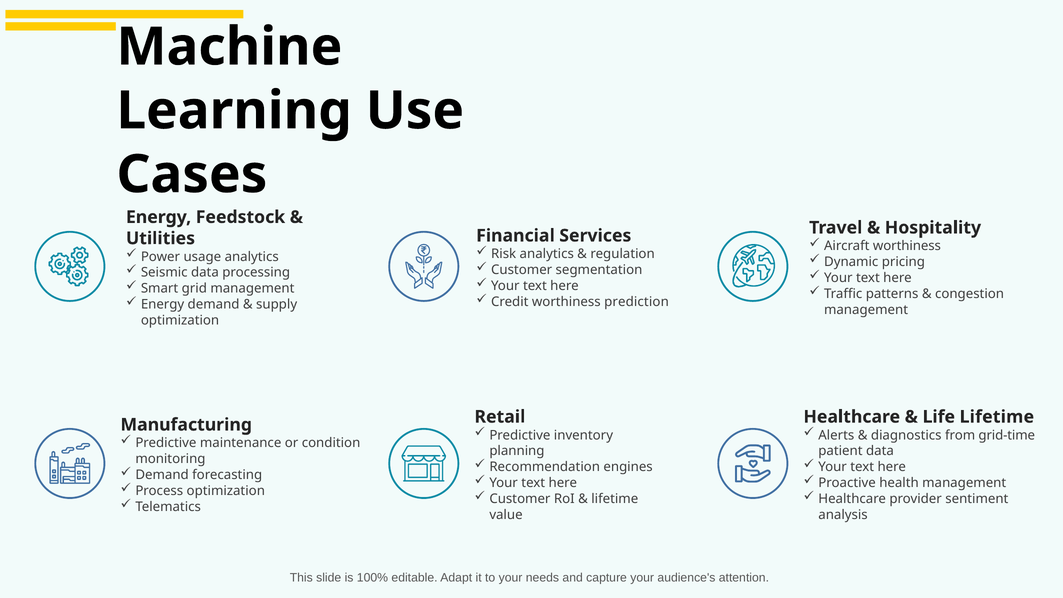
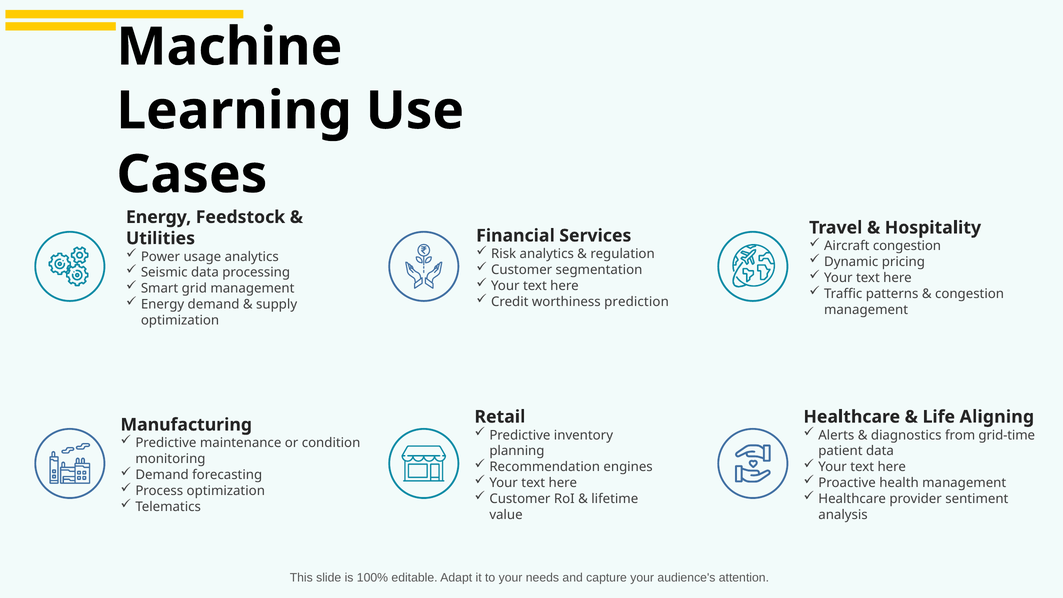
Aircraft worthiness: worthiness -> congestion (907, 246)
Life Lifetime: Lifetime -> Aligning (997, 417)
